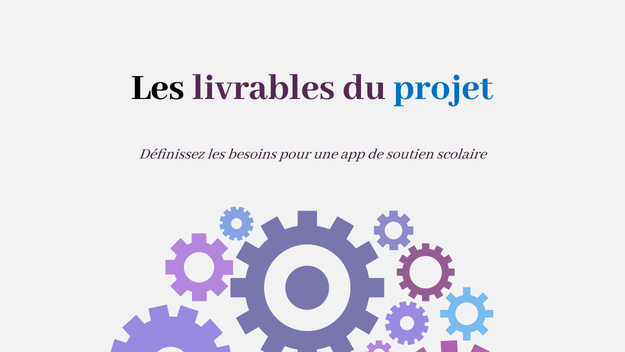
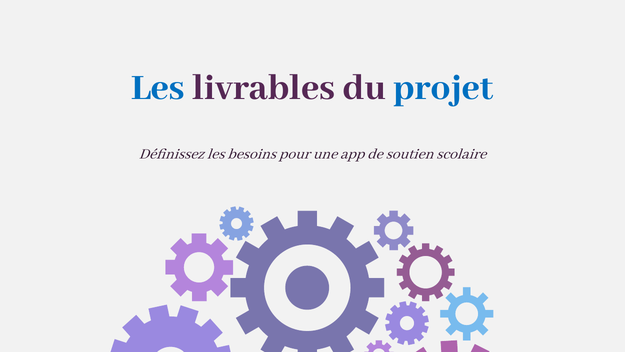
Les colour: black -> blue (158, 86)
